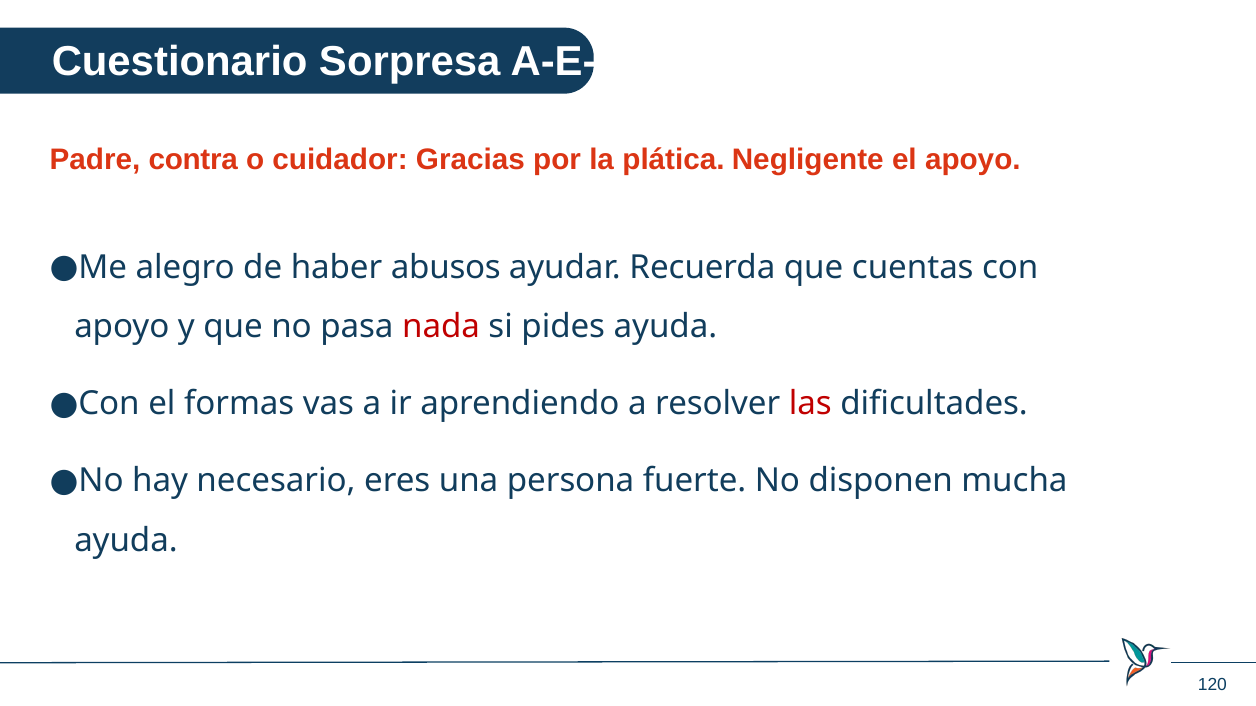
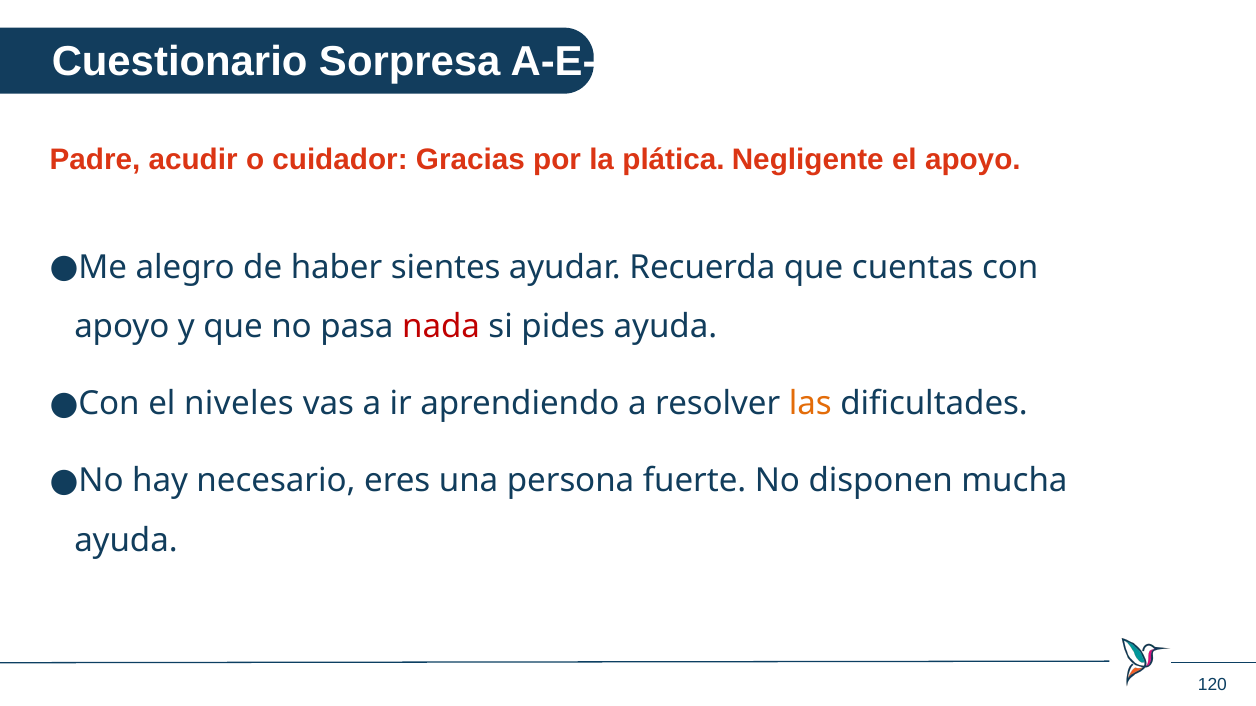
contra: contra -> acudir (193, 160)
abusos: abusos -> sientes (446, 268)
formas: formas -> niveles (239, 404)
las colour: red -> orange (810, 404)
